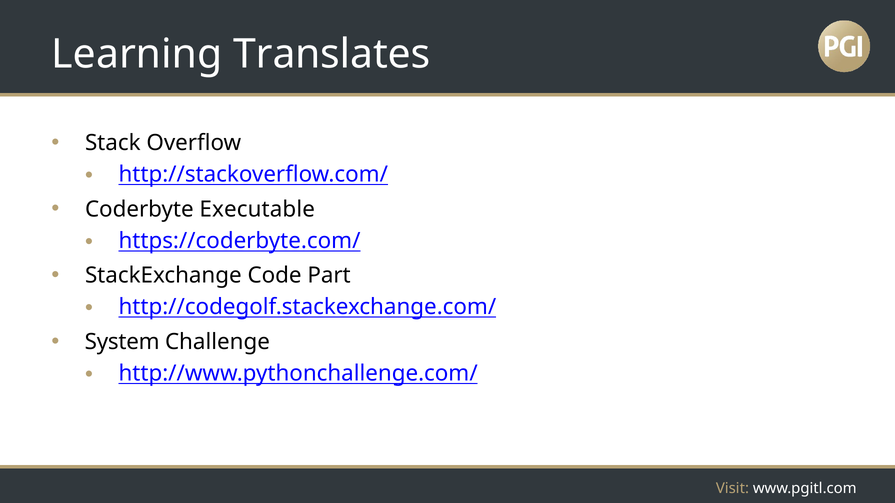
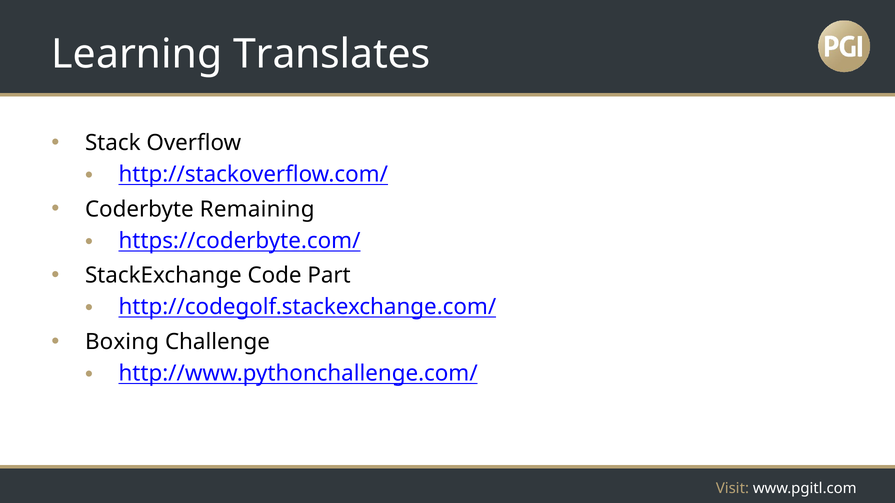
Executable: Executable -> Remaining (257, 210)
System: System -> Boxing (122, 342)
